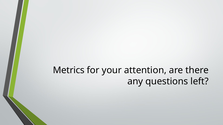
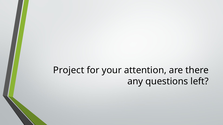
Metrics: Metrics -> Project (69, 70)
